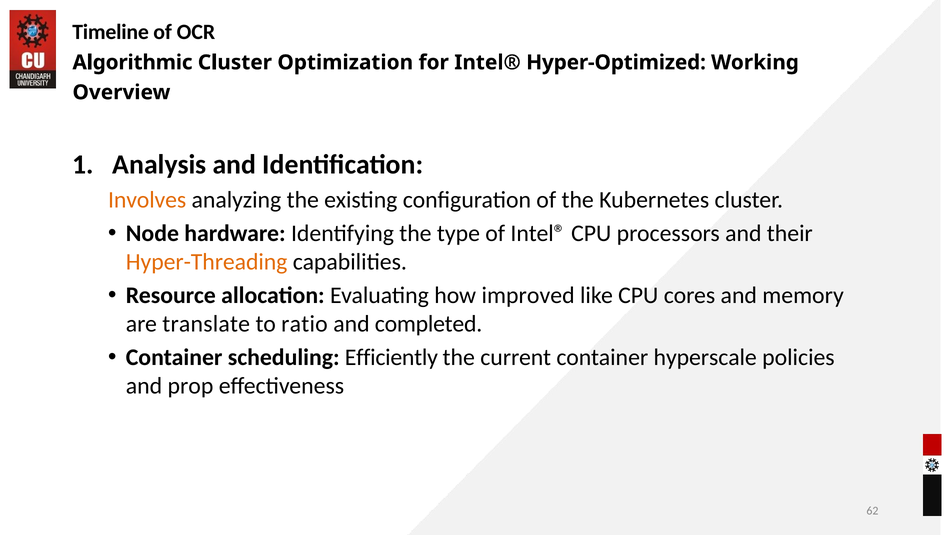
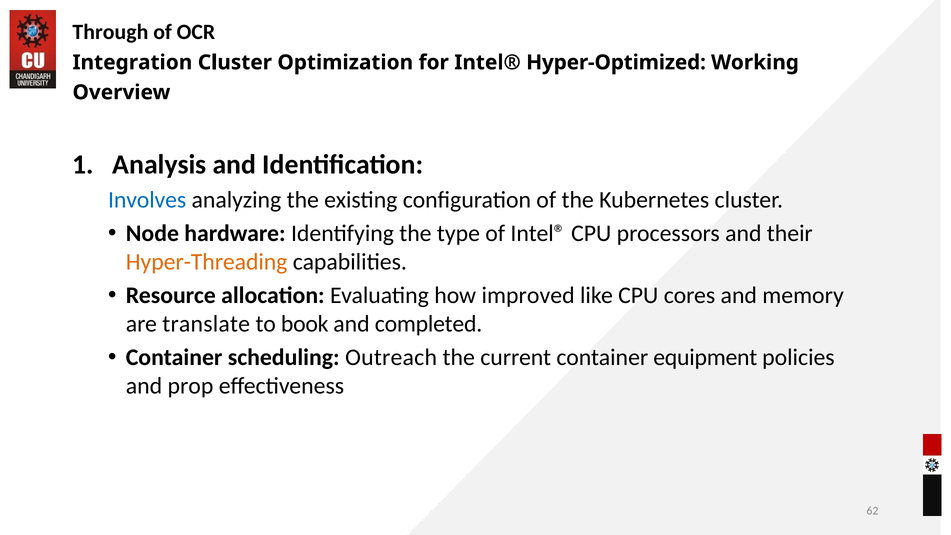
Timeline: Timeline -> Through (110, 32)
Algorithmic: Algorithmic -> Integration (132, 62)
Involves colour: orange -> blue (147, 200)
ratio: ratio -> book (305, 324)
Efficiently: Efficiently -> Outreach (391, 357)
hyperscale: hyperscale -> equipment (705, 357)
